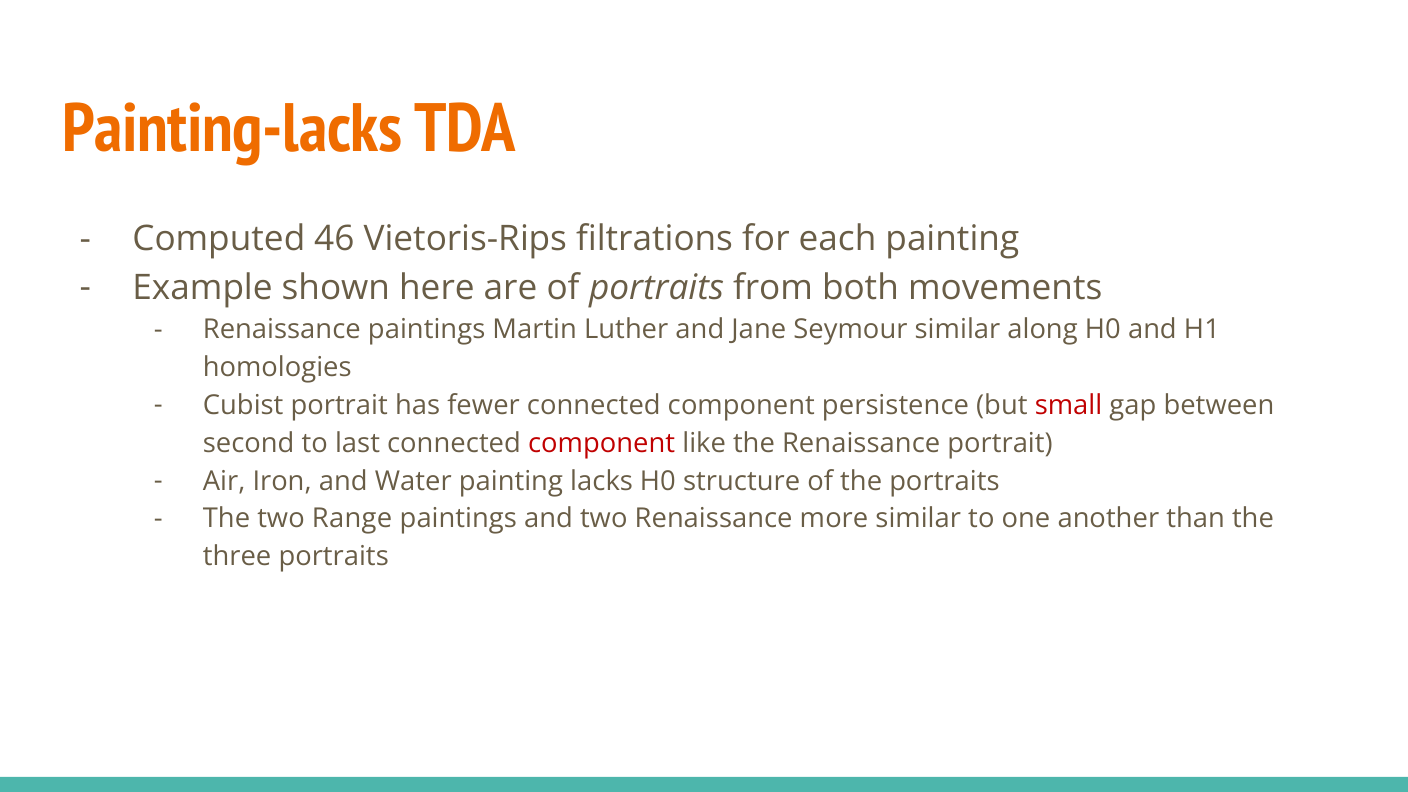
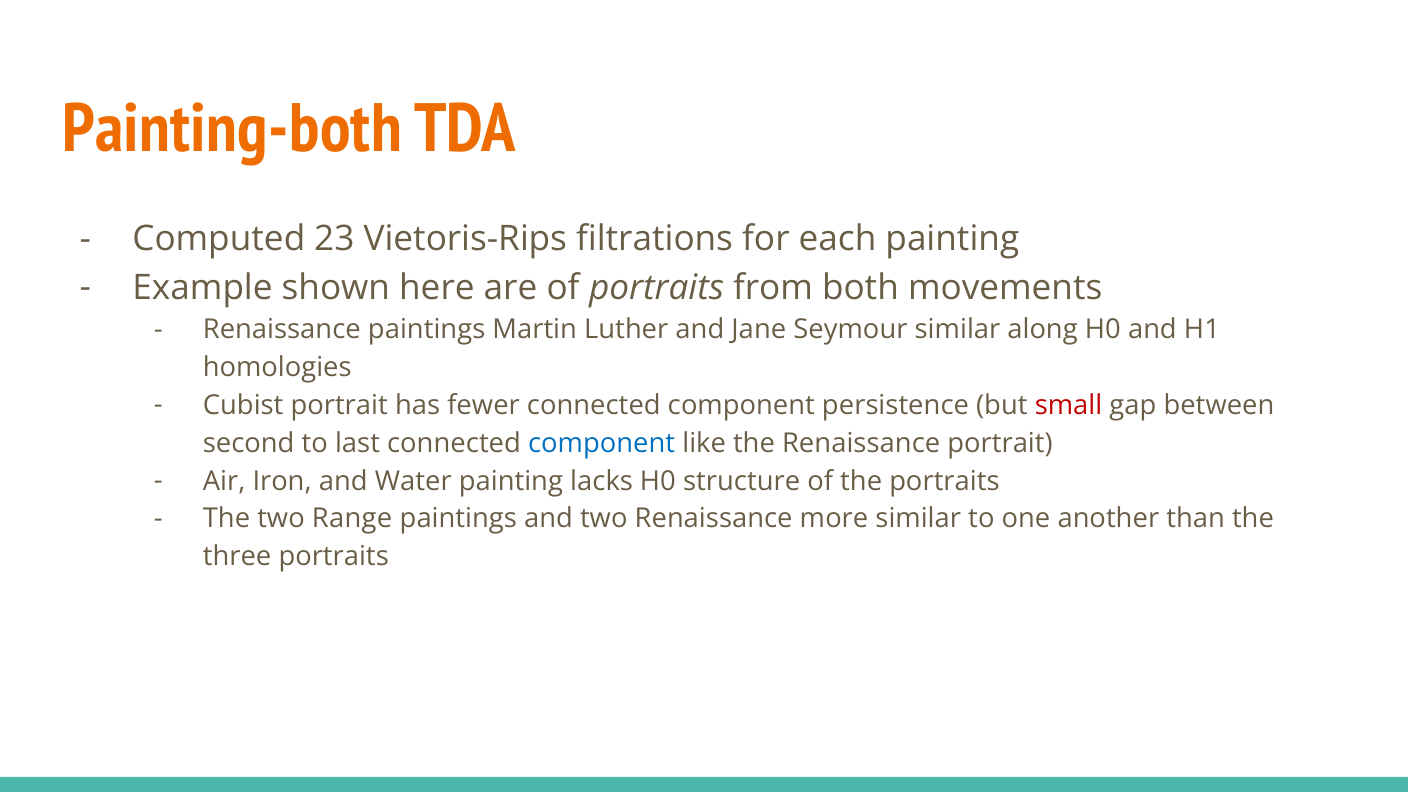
Painting-lacks: Painting-lacks -> Painting-both (232, 128)
46: 46 -> 23 (334, 239)
component colour: red -> blue (602, 443)
